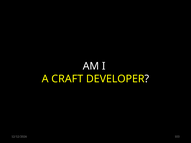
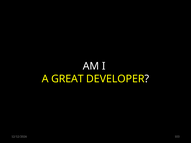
CRAFT: CRAFT -> GREAT (67, 79)
